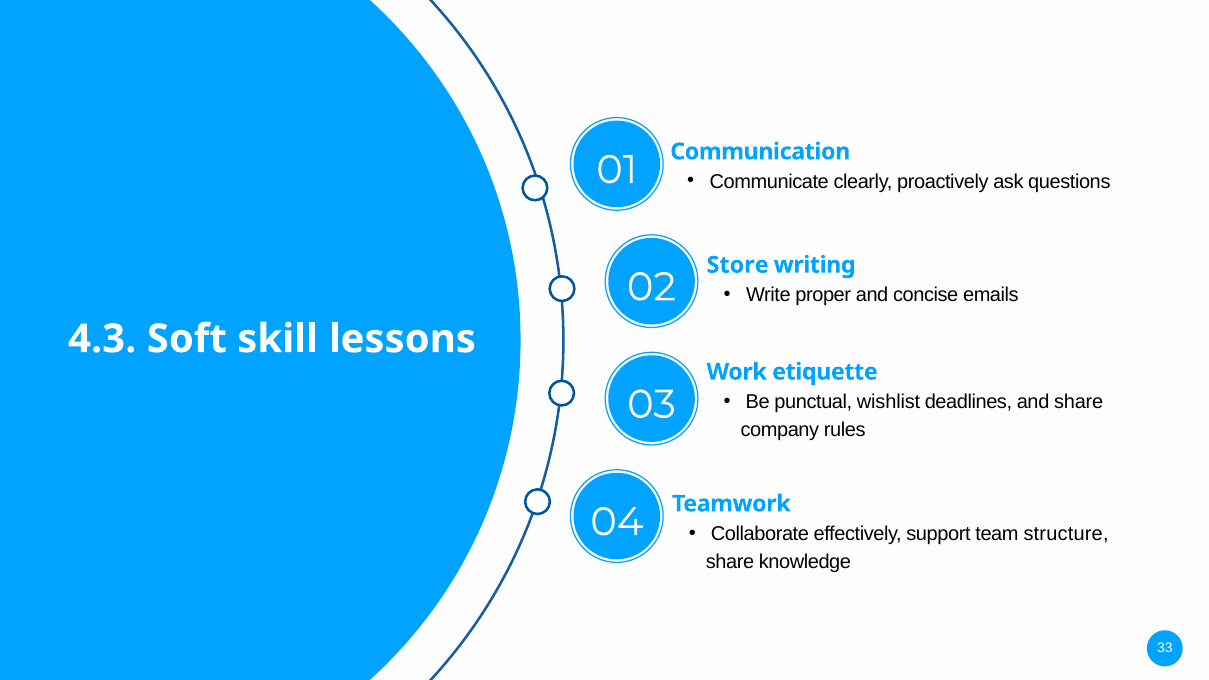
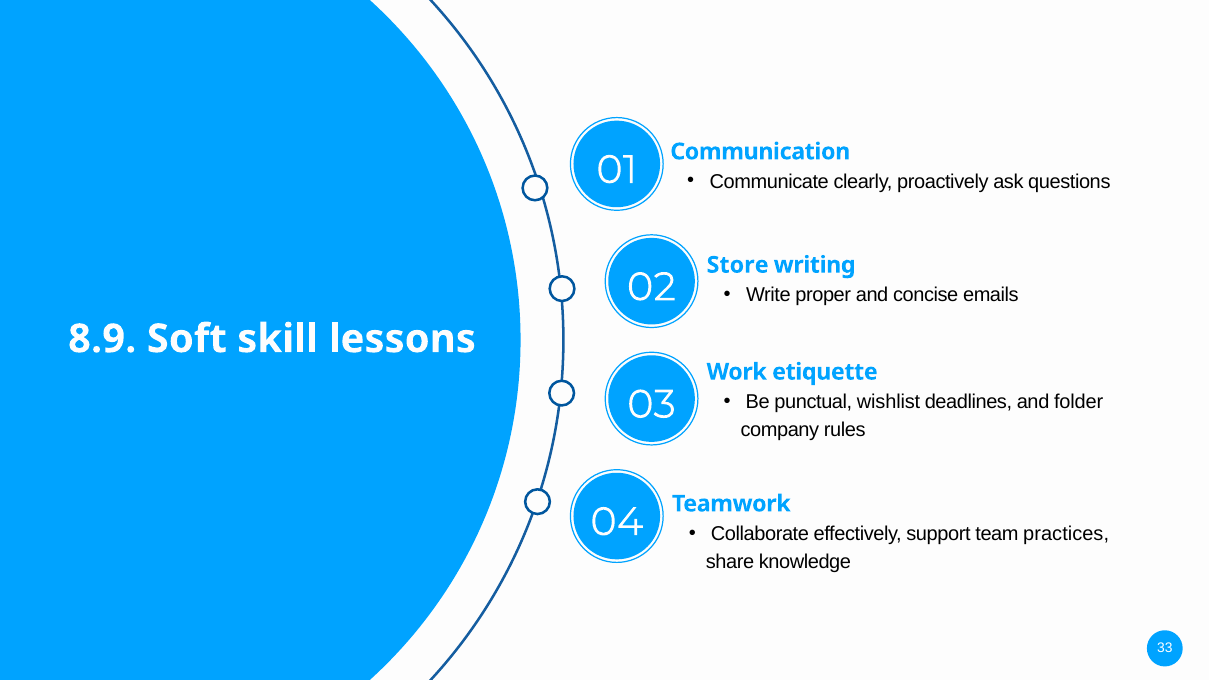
4.3: 4.3 -> 8.9 (102, 339)
and share: share -> folder (1079, 402)
structure: structure -> practices (1066, 534)
